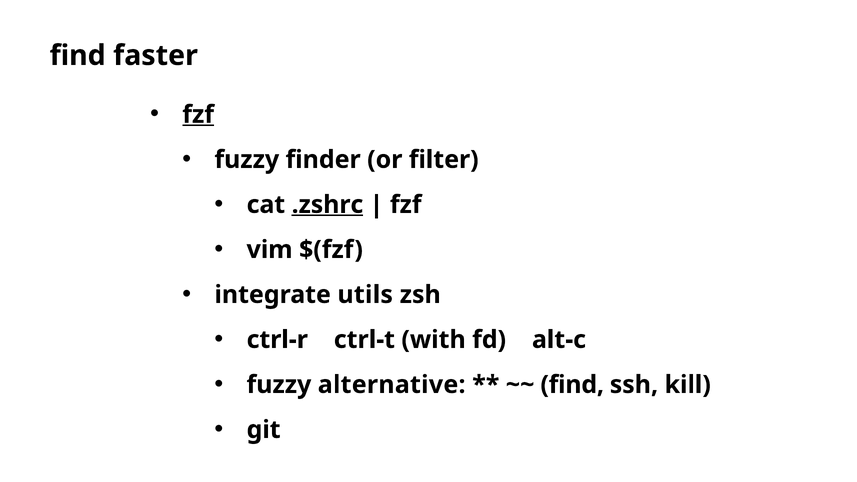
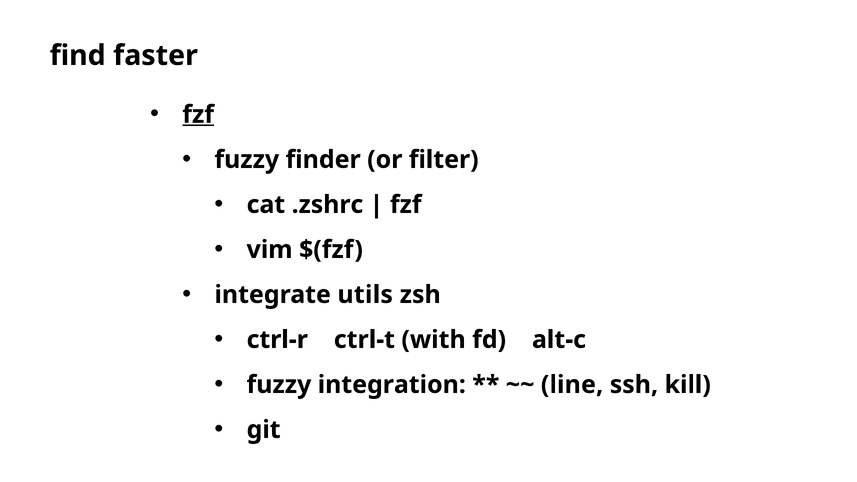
.zshrc underline: present -> none (327, 205)
alternative: alternative -> integration (392, 385)
find: find -> line (572, 385)
